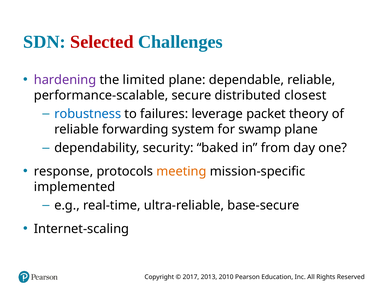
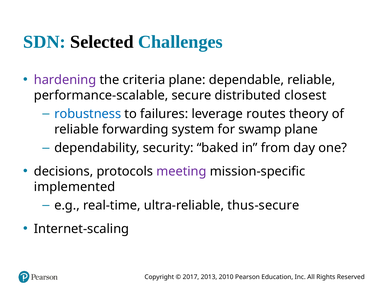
Selected colour: red -> black (102, 42)
limited: limited -> criteria (144, 80)
packet: packet -> routes (266, 114)
response: response -> decisions (64, 171)
meeting colour: orange -> purple (181, 171)
base-secure: base-secure -> thus-secure (263, 205)
